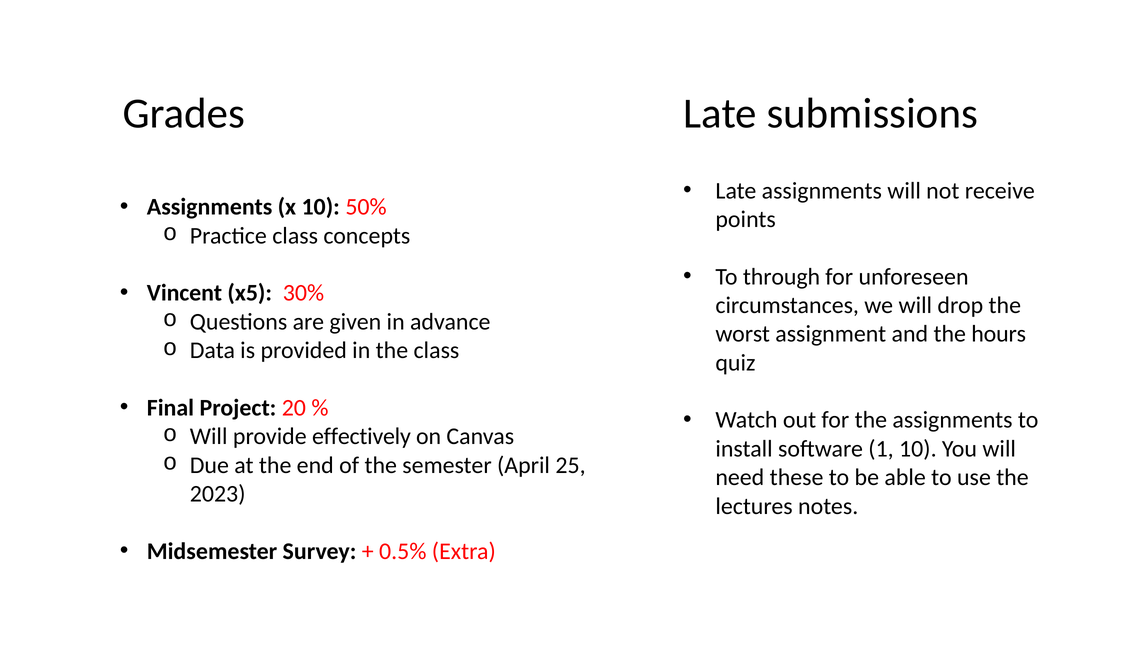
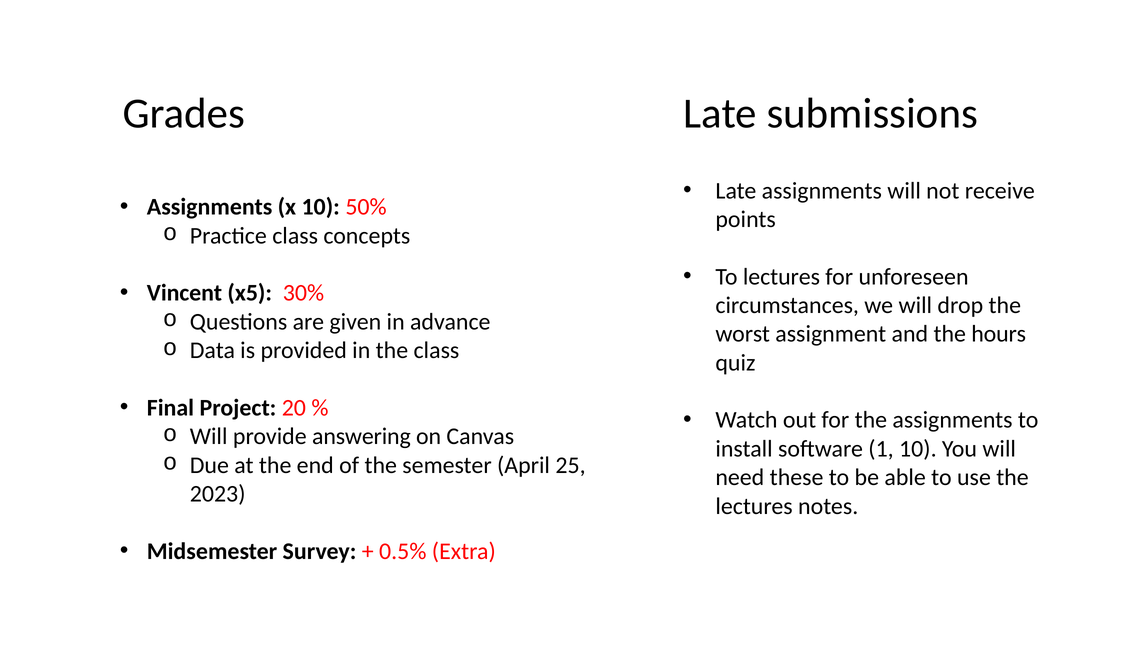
To through: through -> lectures (781, 277)
effectively: effectively -> answering (361, 436)
